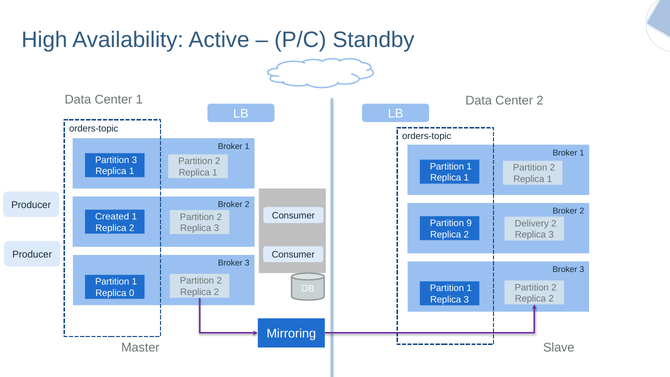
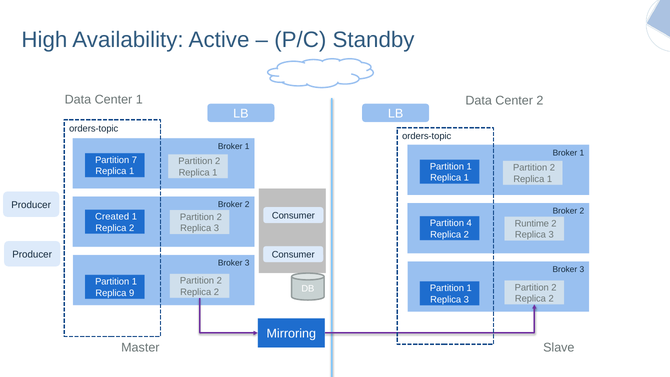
Partition 3: 3 -> 7 (134, 160)
9: 9 -> 4 (469, 223)
Delivery: Delivery -> Runtime (532, 224)
0: 0 -> 9 (132, 293)
